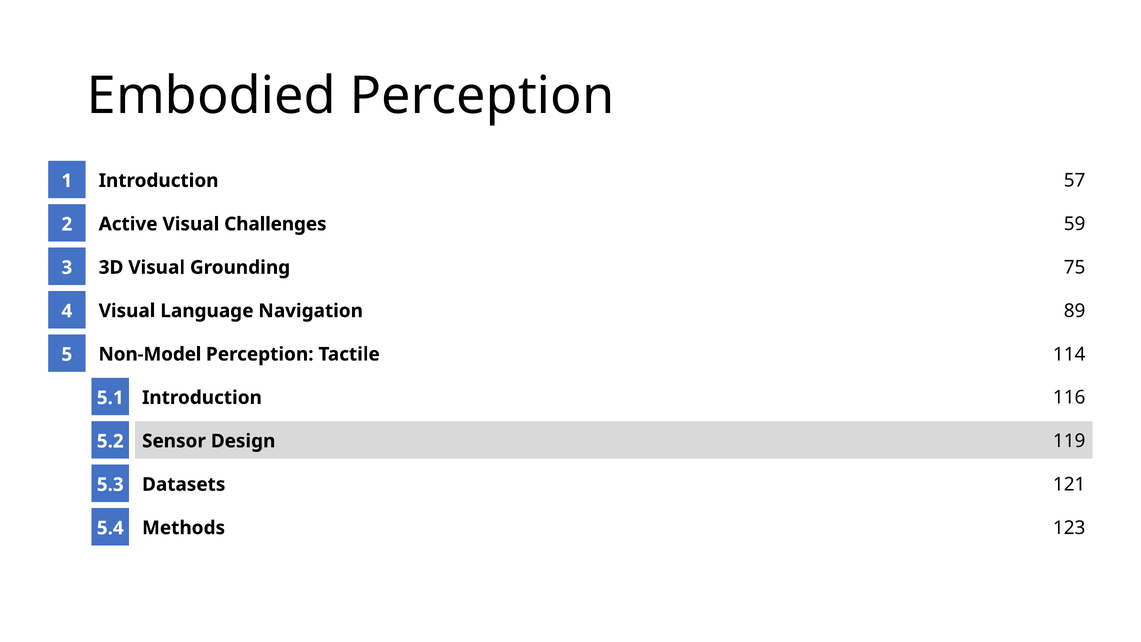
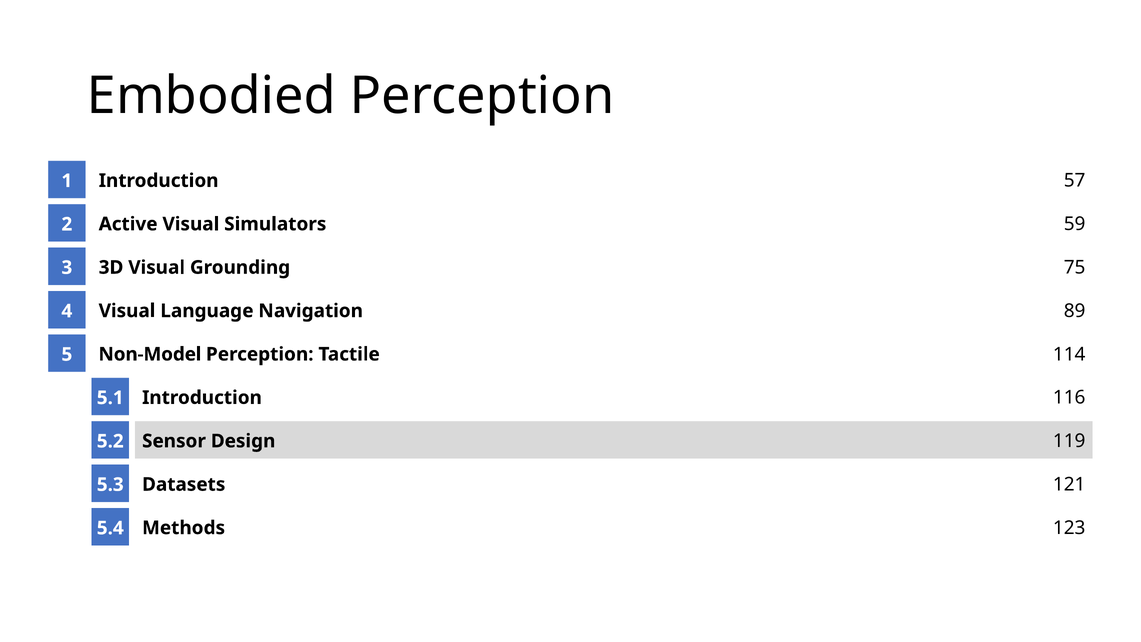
Challenges: Challenges -> Simulators (275, 224)
